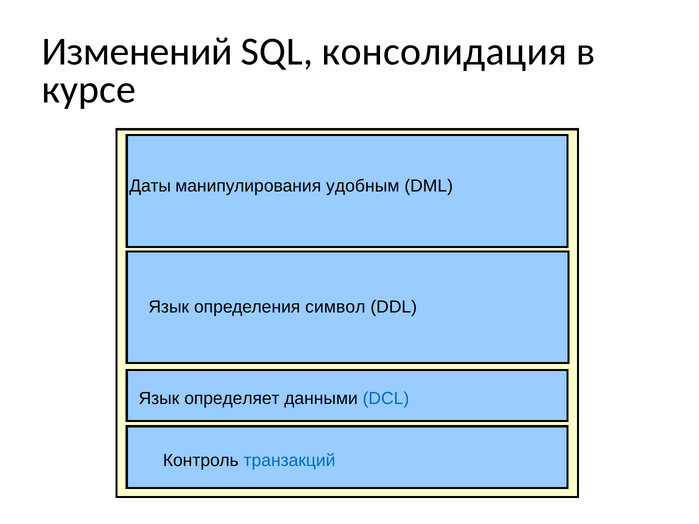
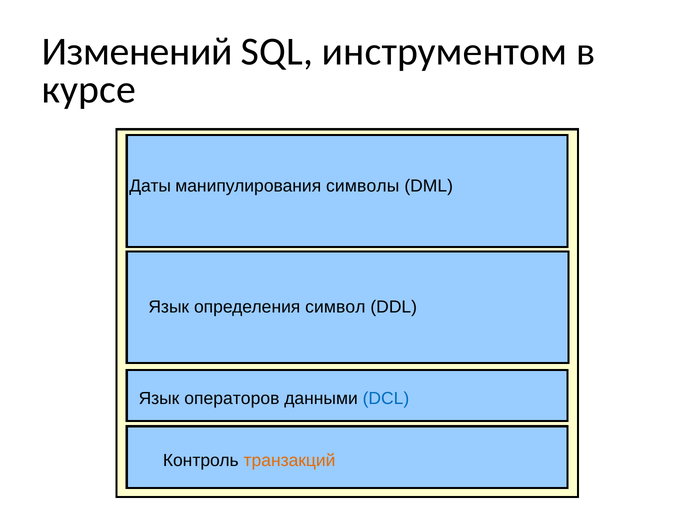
консолидация: консолидация -> инструментом (445, 52)
удобным: удобным -> символы (363, 186)
определяет: определяет -> операторов (232, 399)
транзакций colour: blue -> orange (290, 461)
